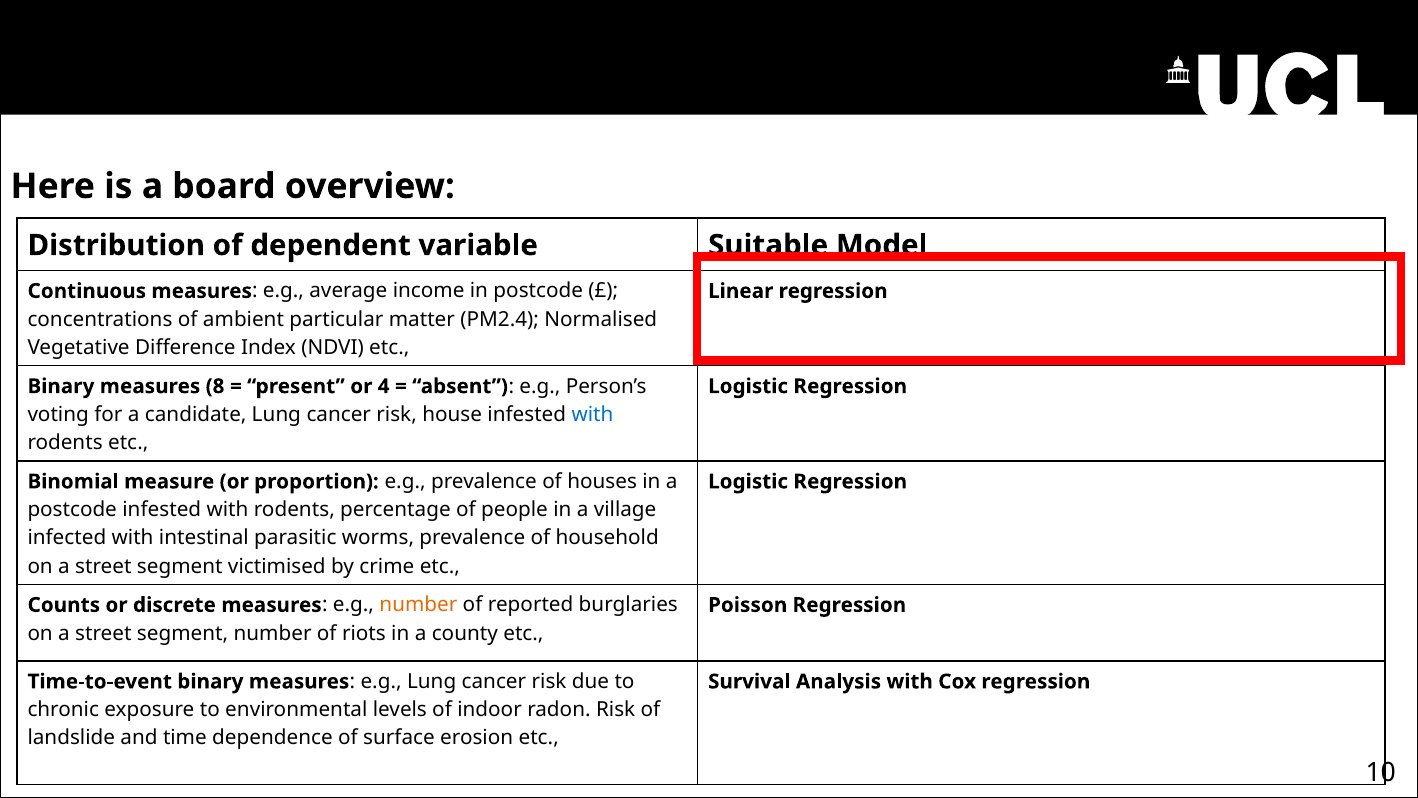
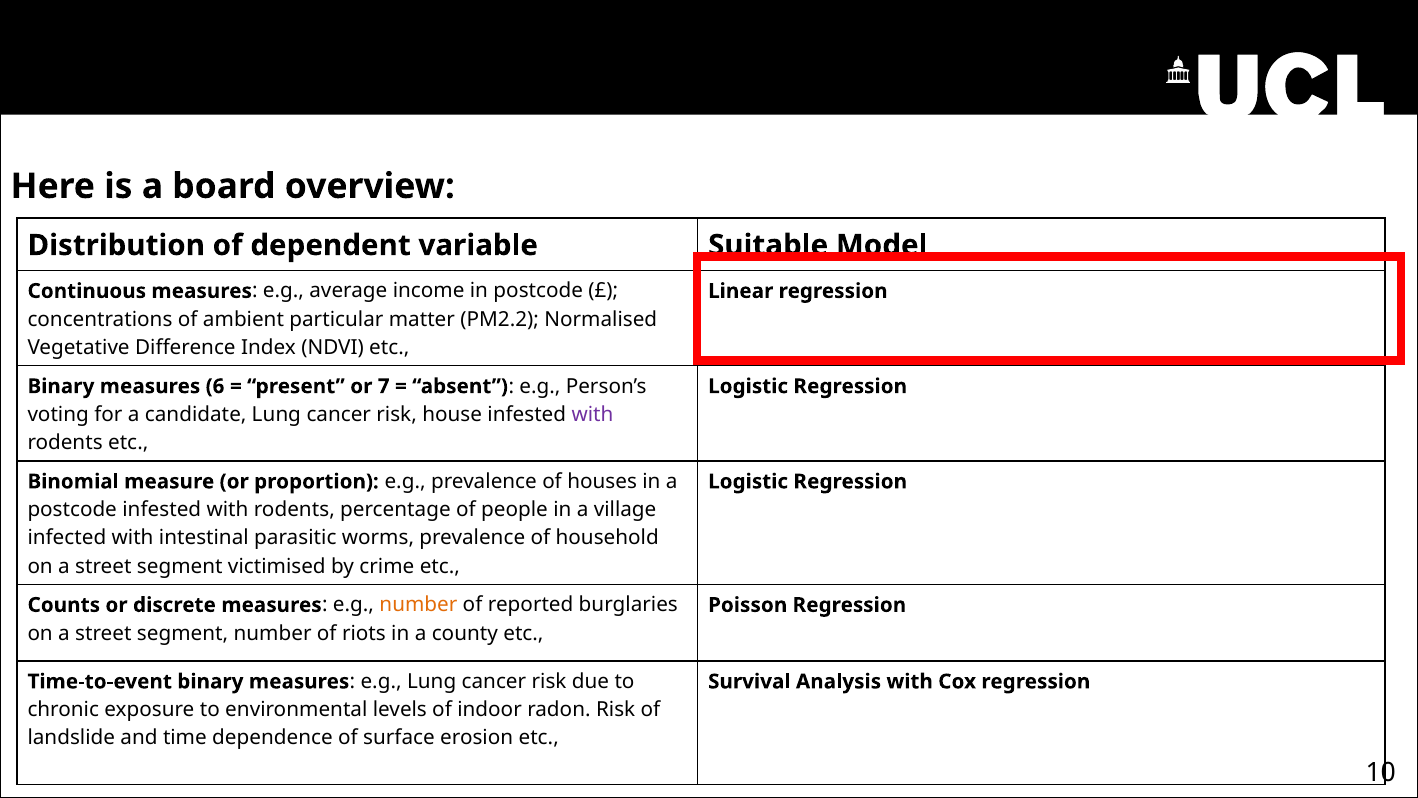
PM2.4: PM2.4 -> PM2.2 (500, 319)
8: 8 -> 6 (215, 386)
4: 4 -> 7 (384, 386)
with colour: blue -> purple (593, 414)
